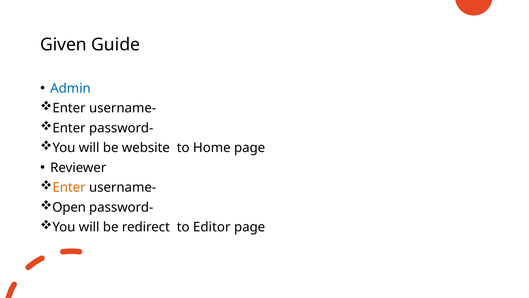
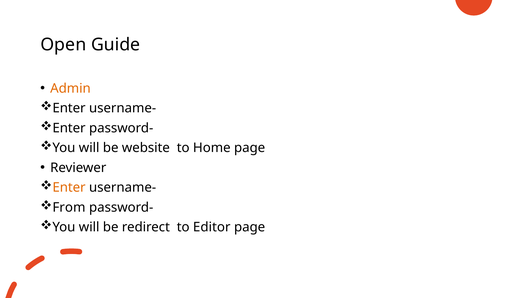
Given: Given -> Open (63, 44)
Admin colour: blue -> orange (71, 88)
Open: Open -> From (69, 207)
